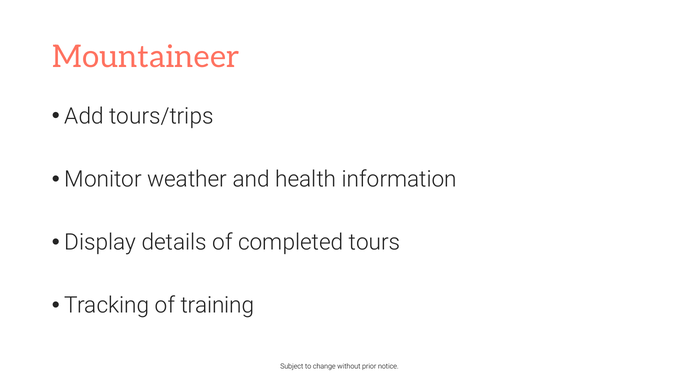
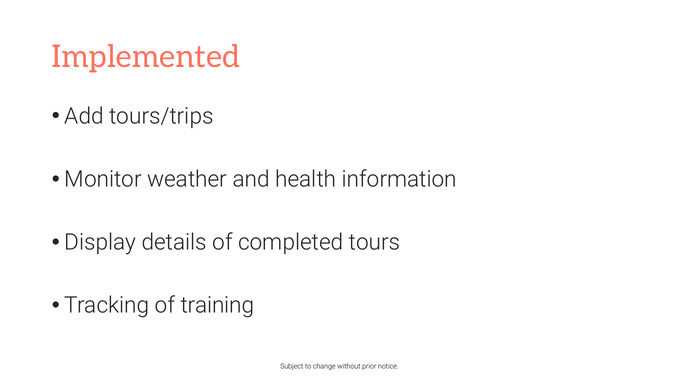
Mountaineer: Mountaineer -> Implemented (146, 57)
